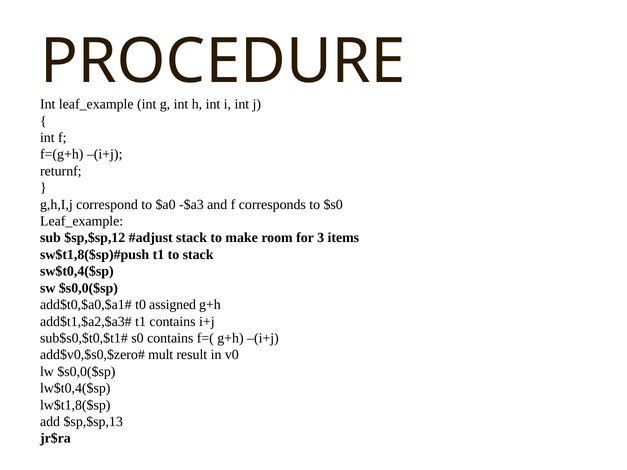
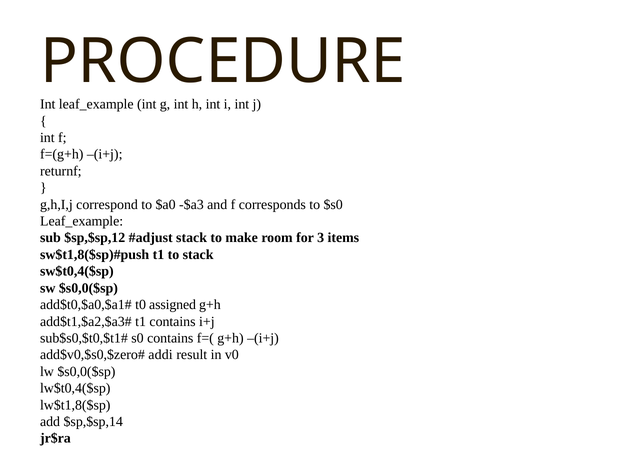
mult: mult -> addi (161, 355)
$sp,$sp,13: $sp,$sp,13 -> $sp,$sp,14 (93, 422)
